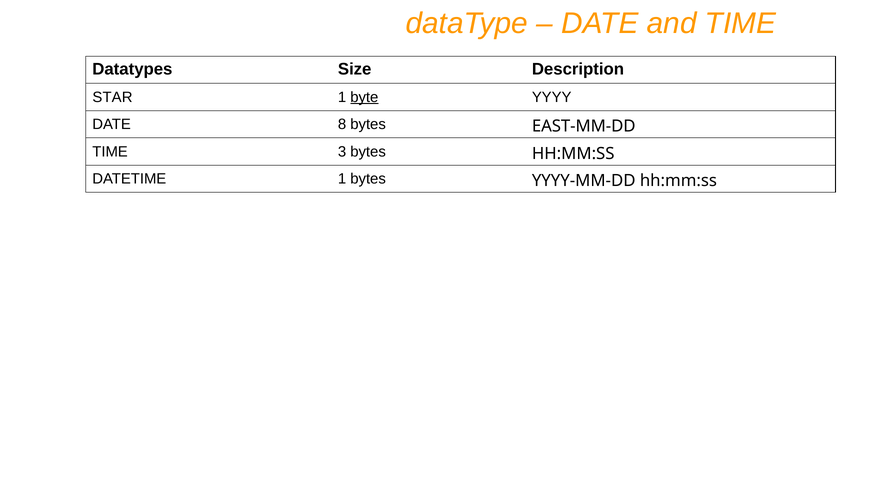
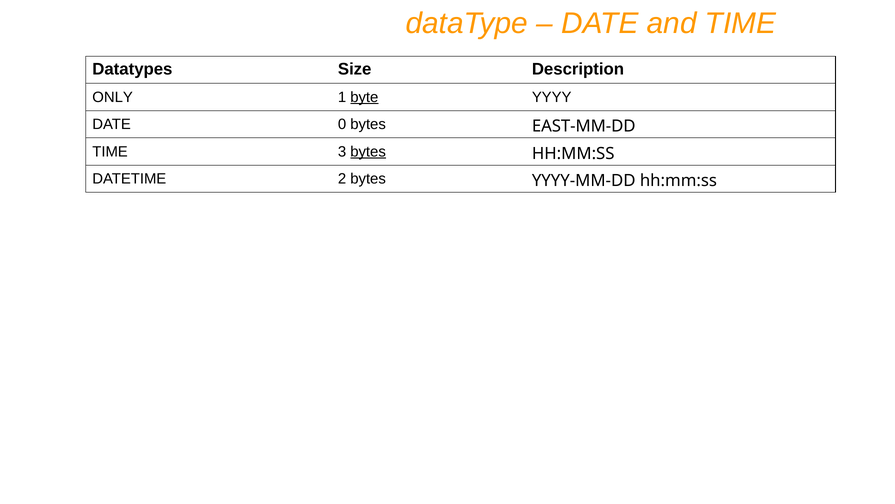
STAR: STAR -> ONLY (113, 97)
8: 8 -> 0 (342, 124)
bytes underline: none -> present (368, 152)
DATETIME 1: 1 -> 2 (342, 179)
